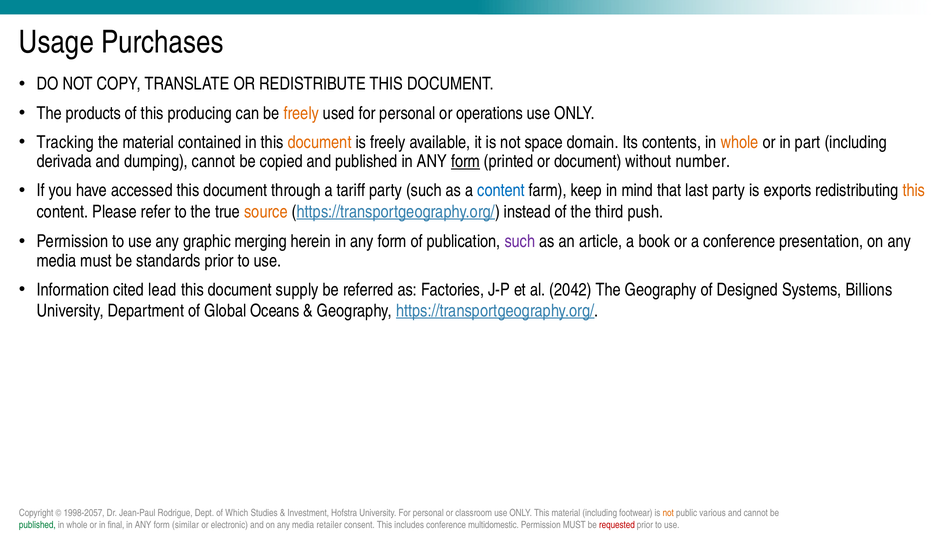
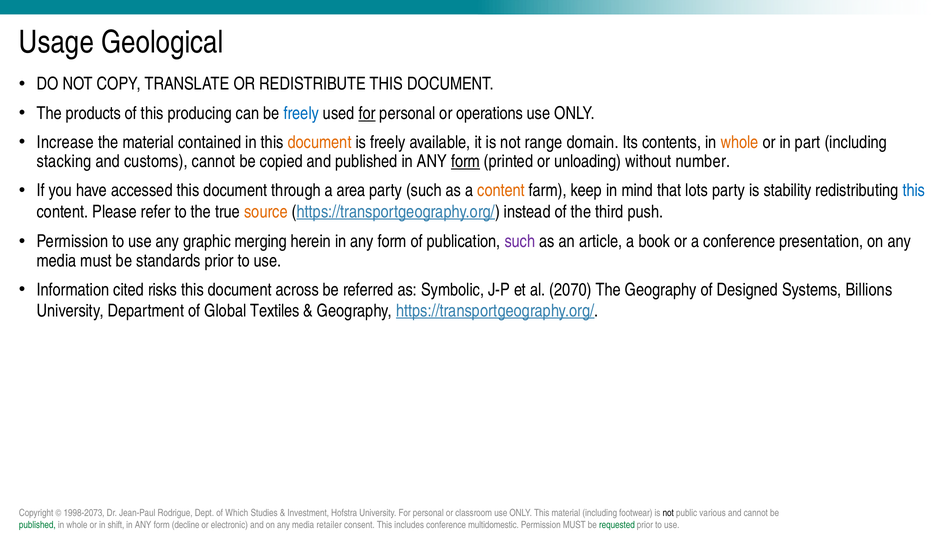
Purchases: Purchases -> Geological (162, 42)
freely colour: orange -> blue (301, 113)
for underline: none -> present (367, 113)
Tracking: Tracking -> Increase (65, 142)
space: space -> range (544, 142)
derivada: derivada -> stacking (64, 162)
dumping: dumping -> customs (156, 162)
or document: document -> unloading (588, 162)
tariff: tariff -> area (351, 191)
content colour: blue -> orange (501, 191)
last: last -> lots (697, 191)
exports: exports -> stability (788, 191)
this colour: orange -> blue (914, 191)
lead: lead -> risks (163, 290)
supply: supply -> across (297, 290)
Factories: Factories -> Symbolic (453, 290)
2042: 2042 -> 2070 (571, 290)
Oceans: Oceans -> Textiles (275, 311)
1998-2057: 1998-2057 -> 1998-2073 (84, 513)
not colour: orange -> black (668, 513)
final: final -> shift (116, 525)
similar: similar -> decline (186, 525)
requested colour: red -> green (617, 525)
